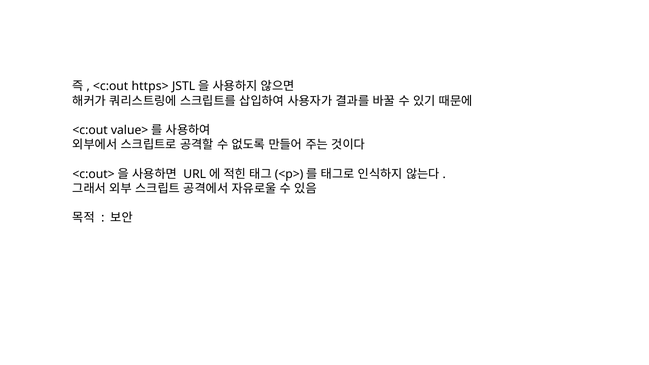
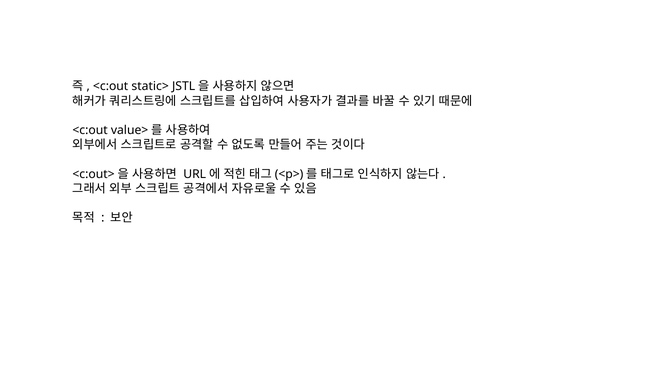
https>: https> -> static> (150, 86)
